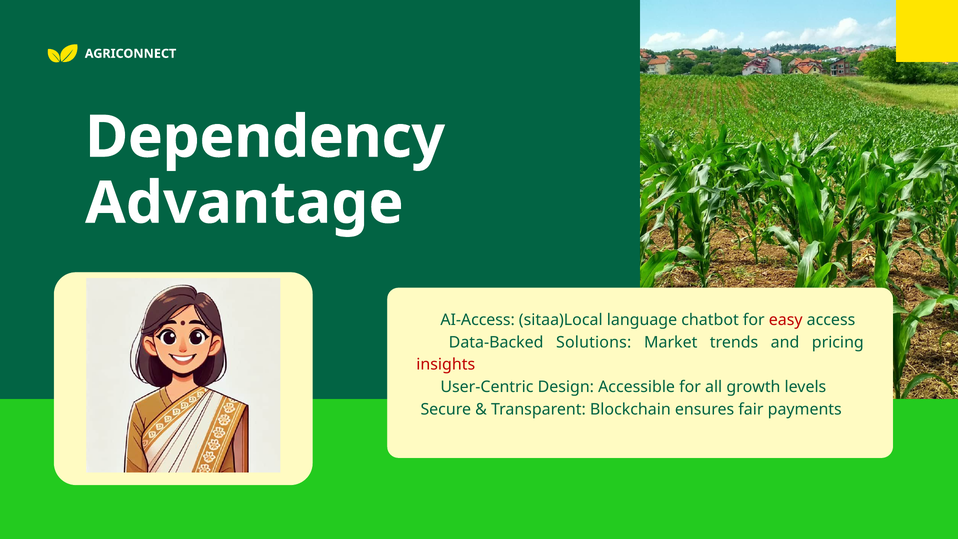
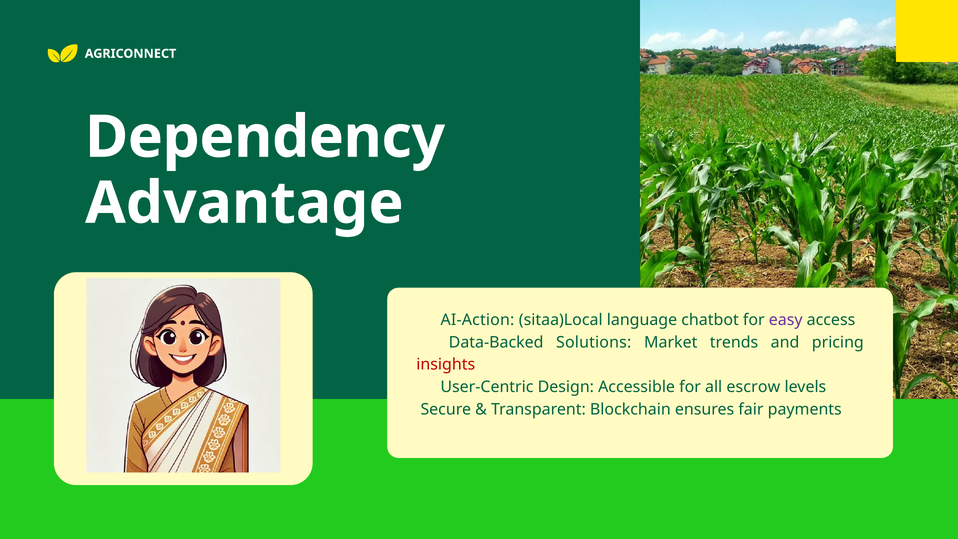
AI-Access: AI-Access -> AI-Action (477, 320)
easy colour: red -> purple (786, 320)
growth: growth -> escrow (753, 387)
